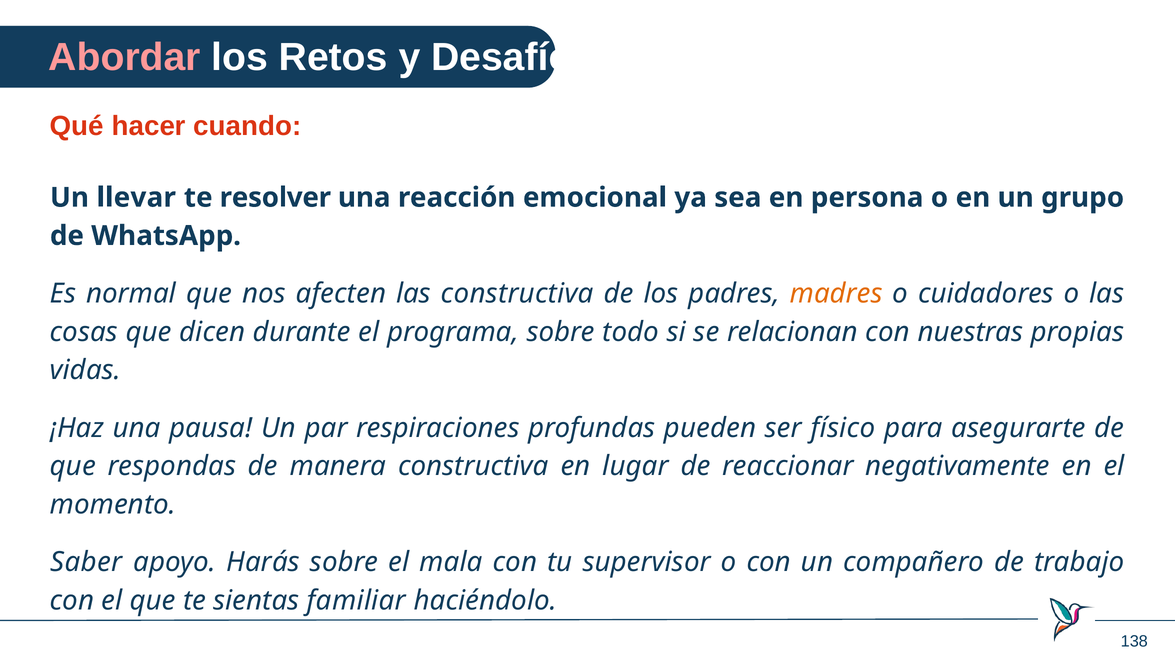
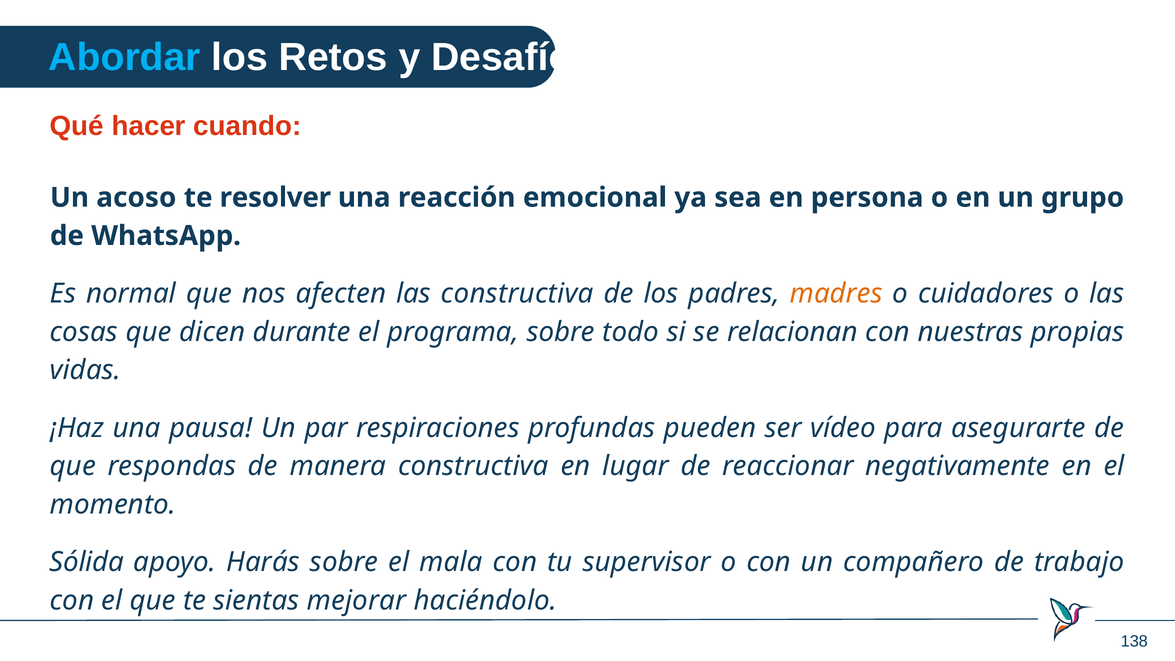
Abordar colour: pink -> light blue (125, 57)
llevar: llevar -> acoso (136, 198)
físico: físico -> vídeo (843, 428)
Saber: Saber -> Sólida (87, 562)
familiar: familiar -> mejorar (356, 601)
